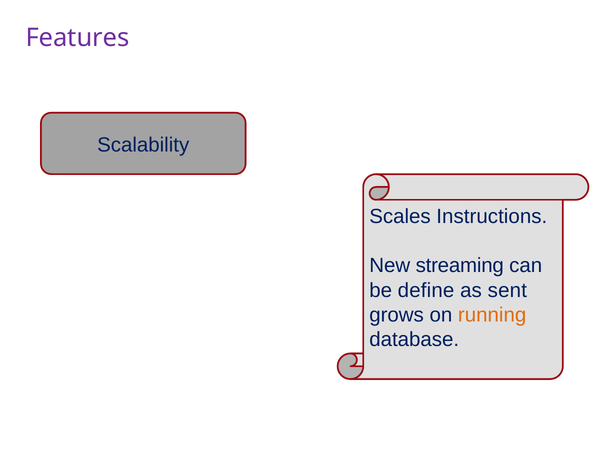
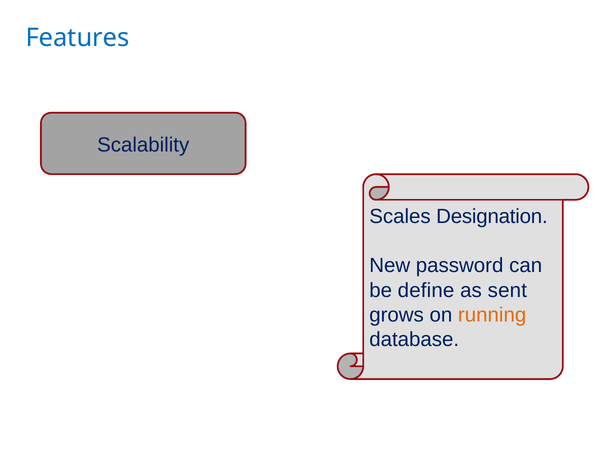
Features colour: purple -> blue (78, 38)
Instructions: Instructions -> Designation (492, 216)
streaming: streaming -> password (460, 265)
